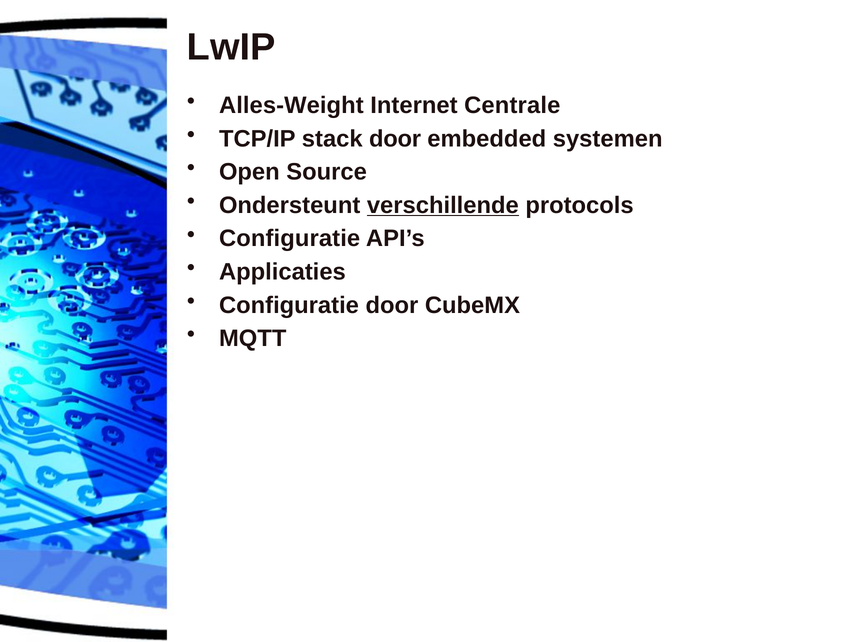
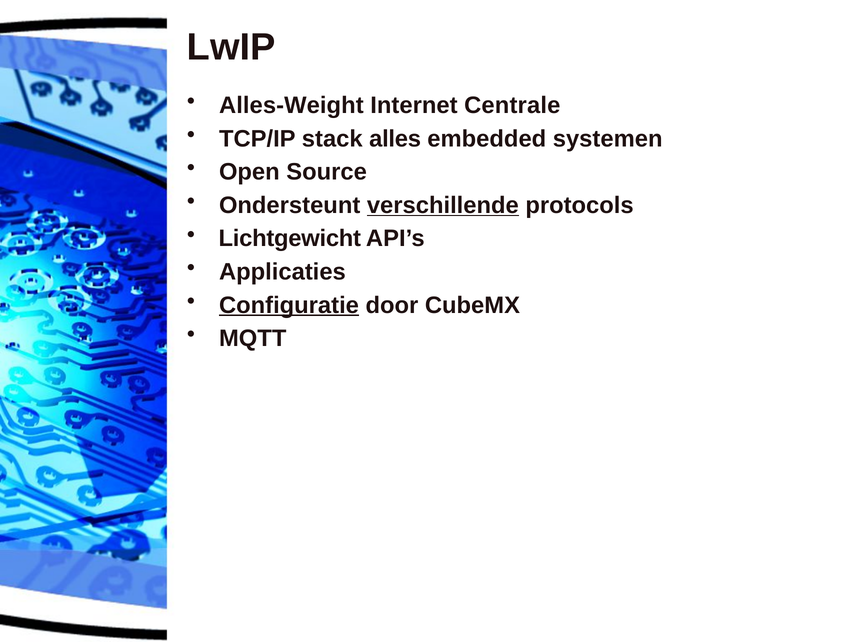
stack door: door -> alles (395, 139)
Configuratie: Configuratie -> Lichtgewicht (290, 238)
Configuratie underline: none -> present (289, 305)
